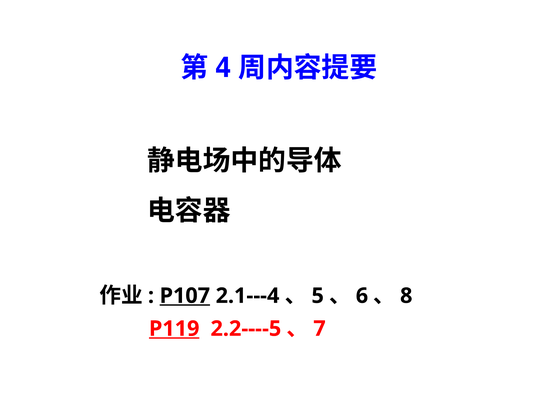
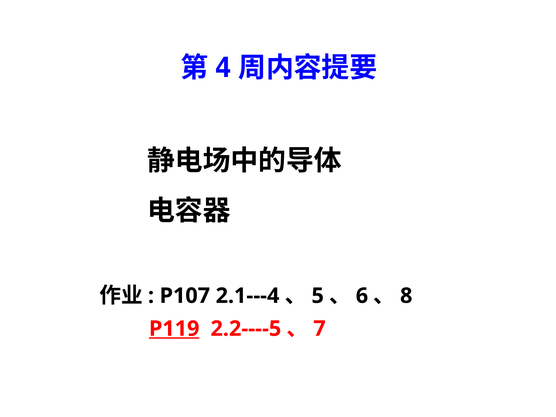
P107 underline: present -> none (185, 296)
